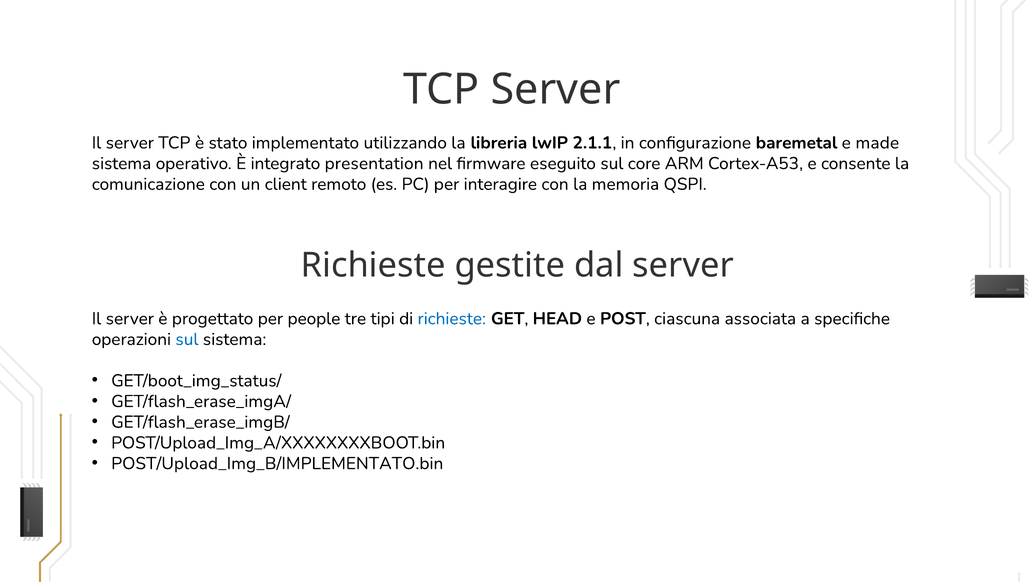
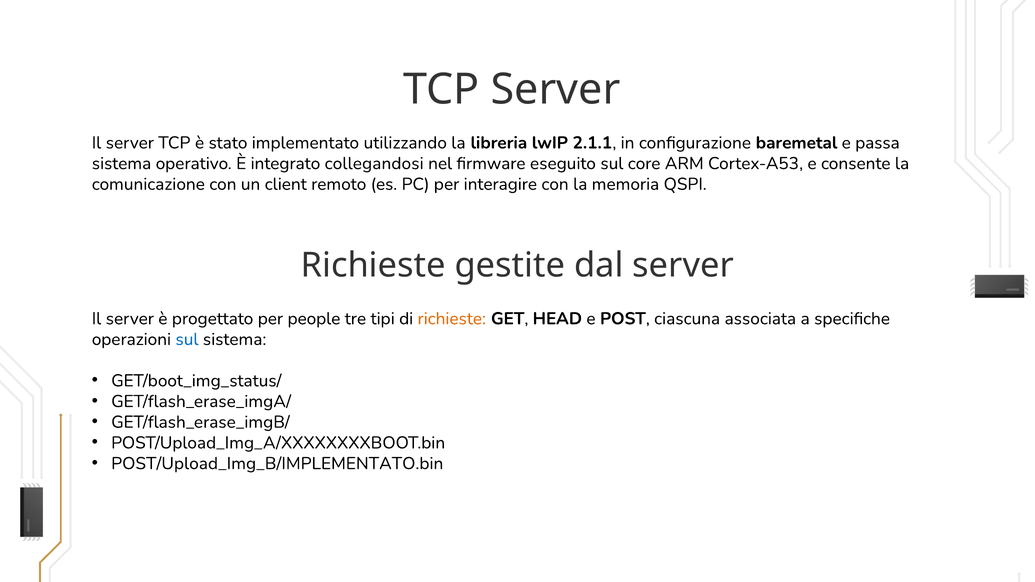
made: made -> passa (877, 143)
presentation: presentation -> collegandosi (374, 163)
richieste colour: blue -> orange (452, 319)
